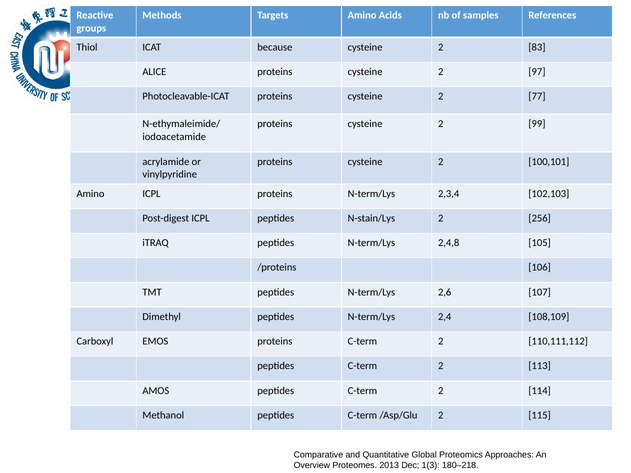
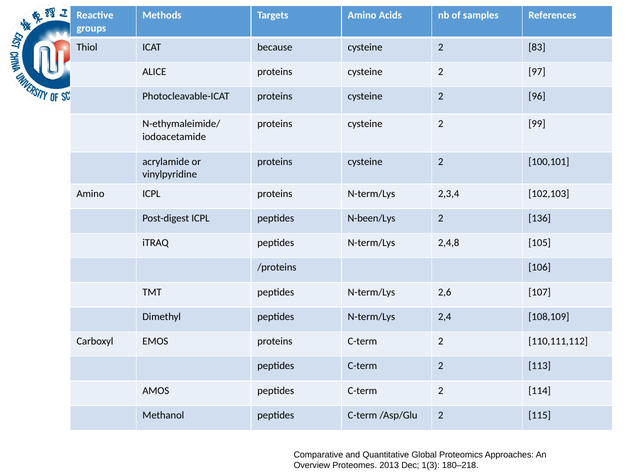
77: 77 -> 96 (537, 97)
N-stain/Lys: N-stain/Lys -> N-been/Lys (371, 218)
256: 256 -> 136 (540, 218)
